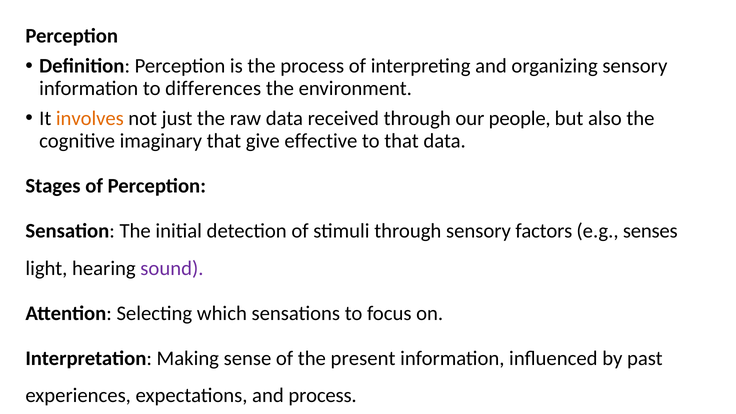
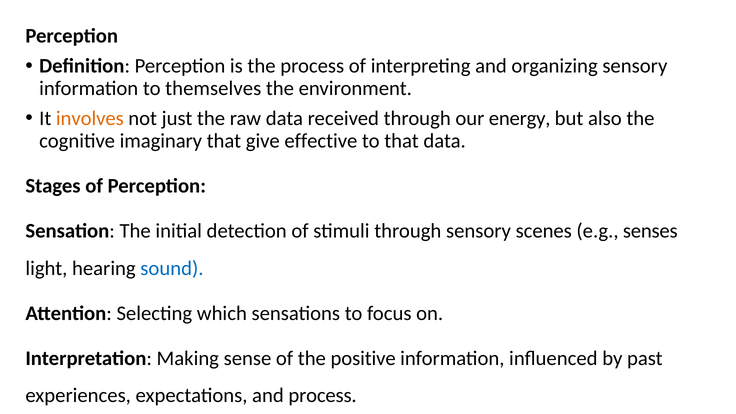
differences: differences -> themselves (213, 88)
people: people -> energy (520, 118)
factors: factors -> scenes (544, 231)
sound colour: purple -> blue (172, 268)
present: present -> positive (363, 358)
